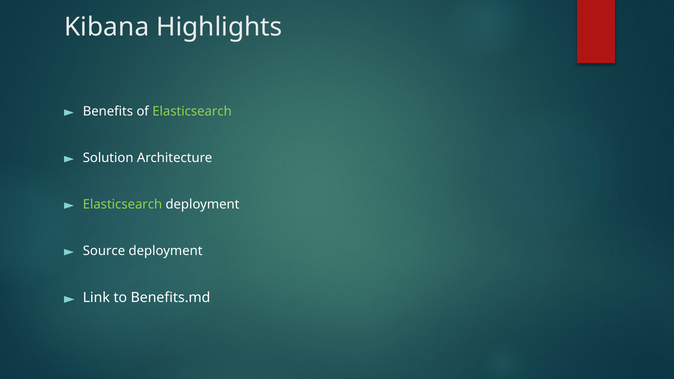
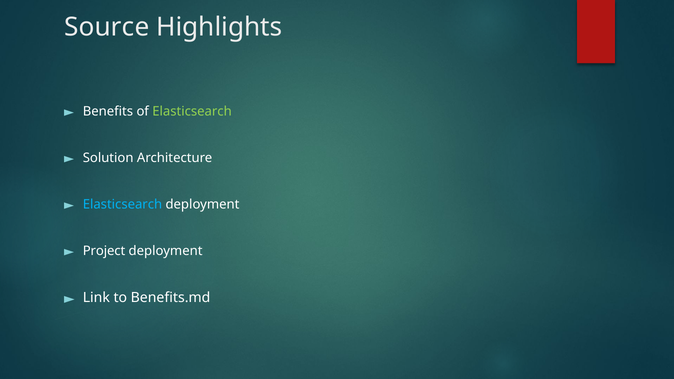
Kibana: Kibana -> Source (107, 27)
Elasticsearch colour: light green -> light blue (122, 204)
Source: Source -> Project (104, 251)
